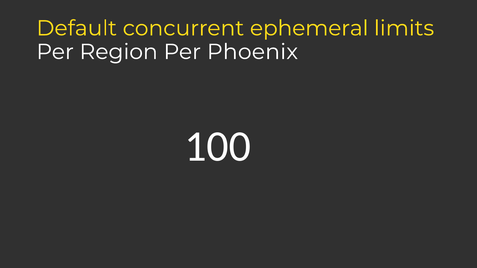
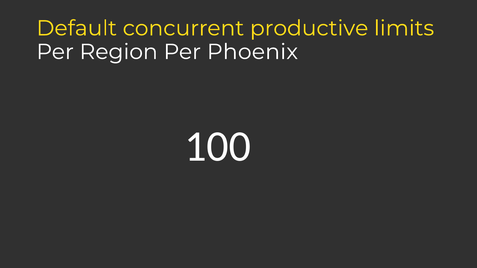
ephemeral: ephemeral -> productive (309, 28)
